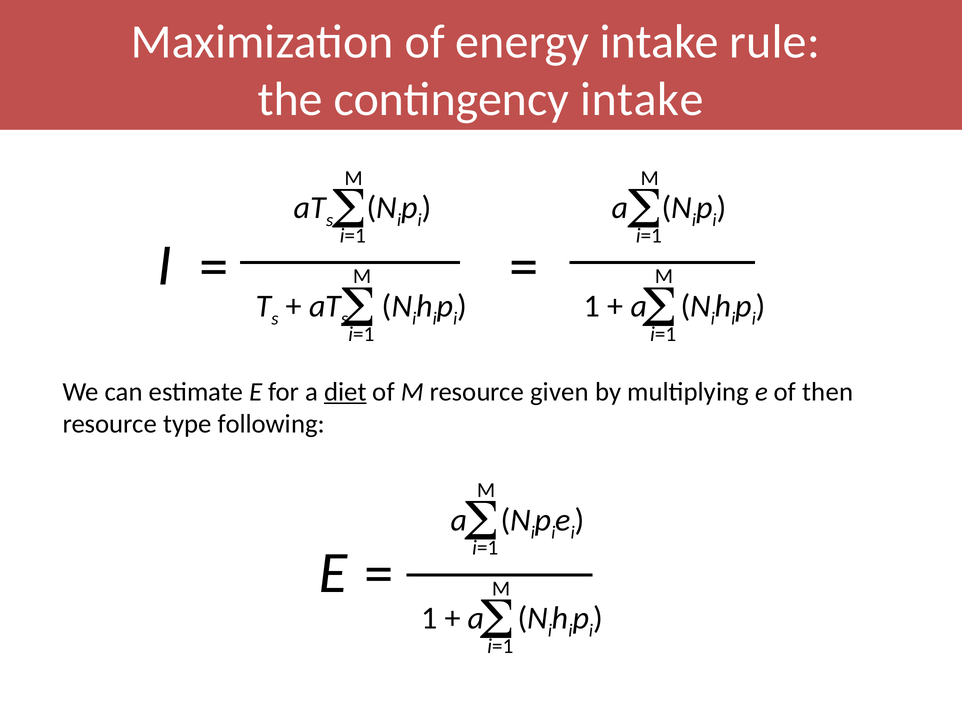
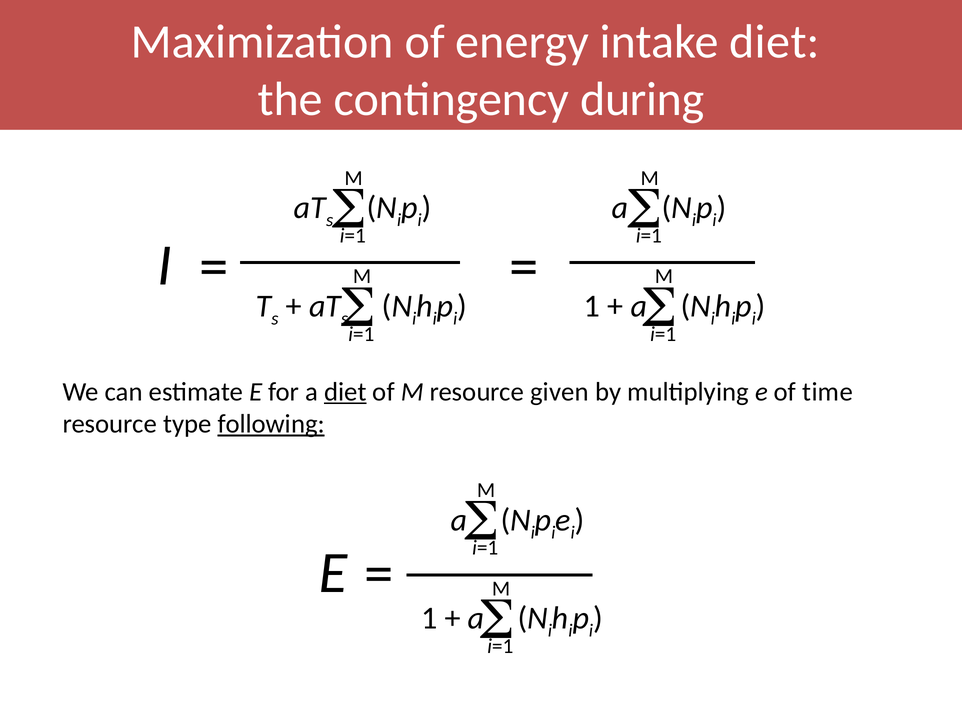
intake rule: rule -> diet (775, 42)
contingency intake: intake -> during (642, 100)
then: then -> time (828, 392)
following underline: none -> present (271, 424)
